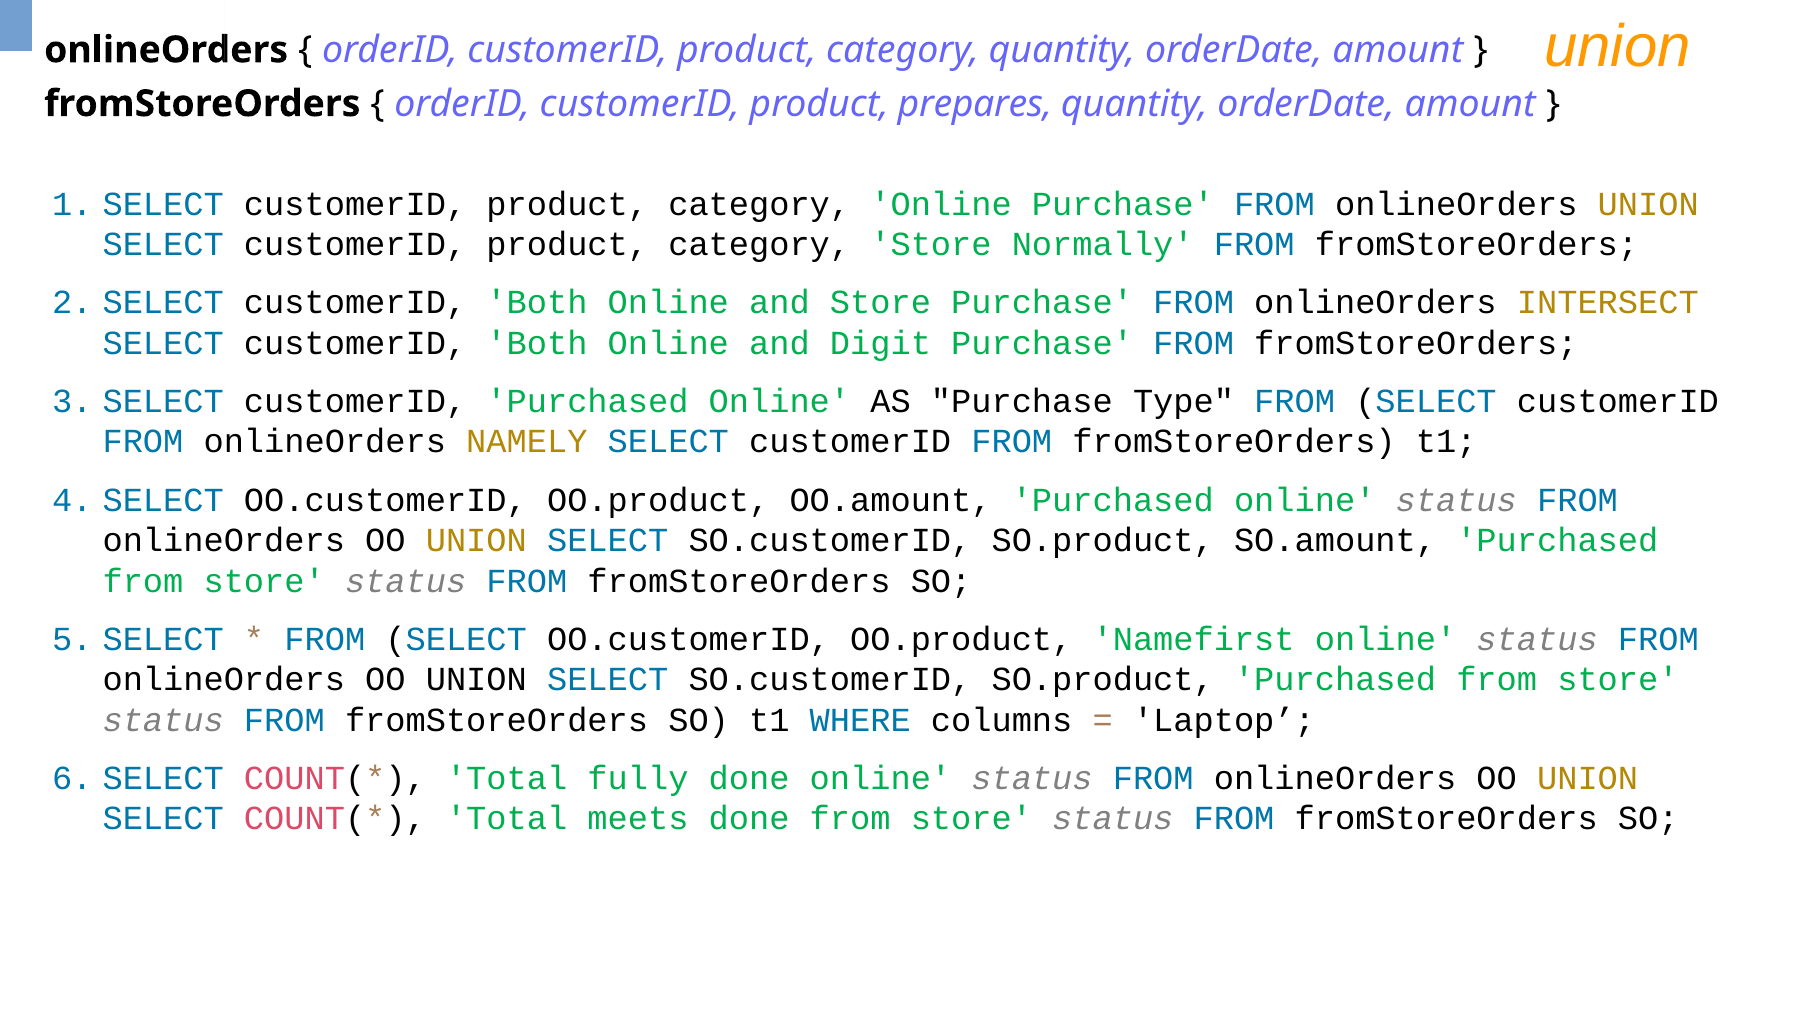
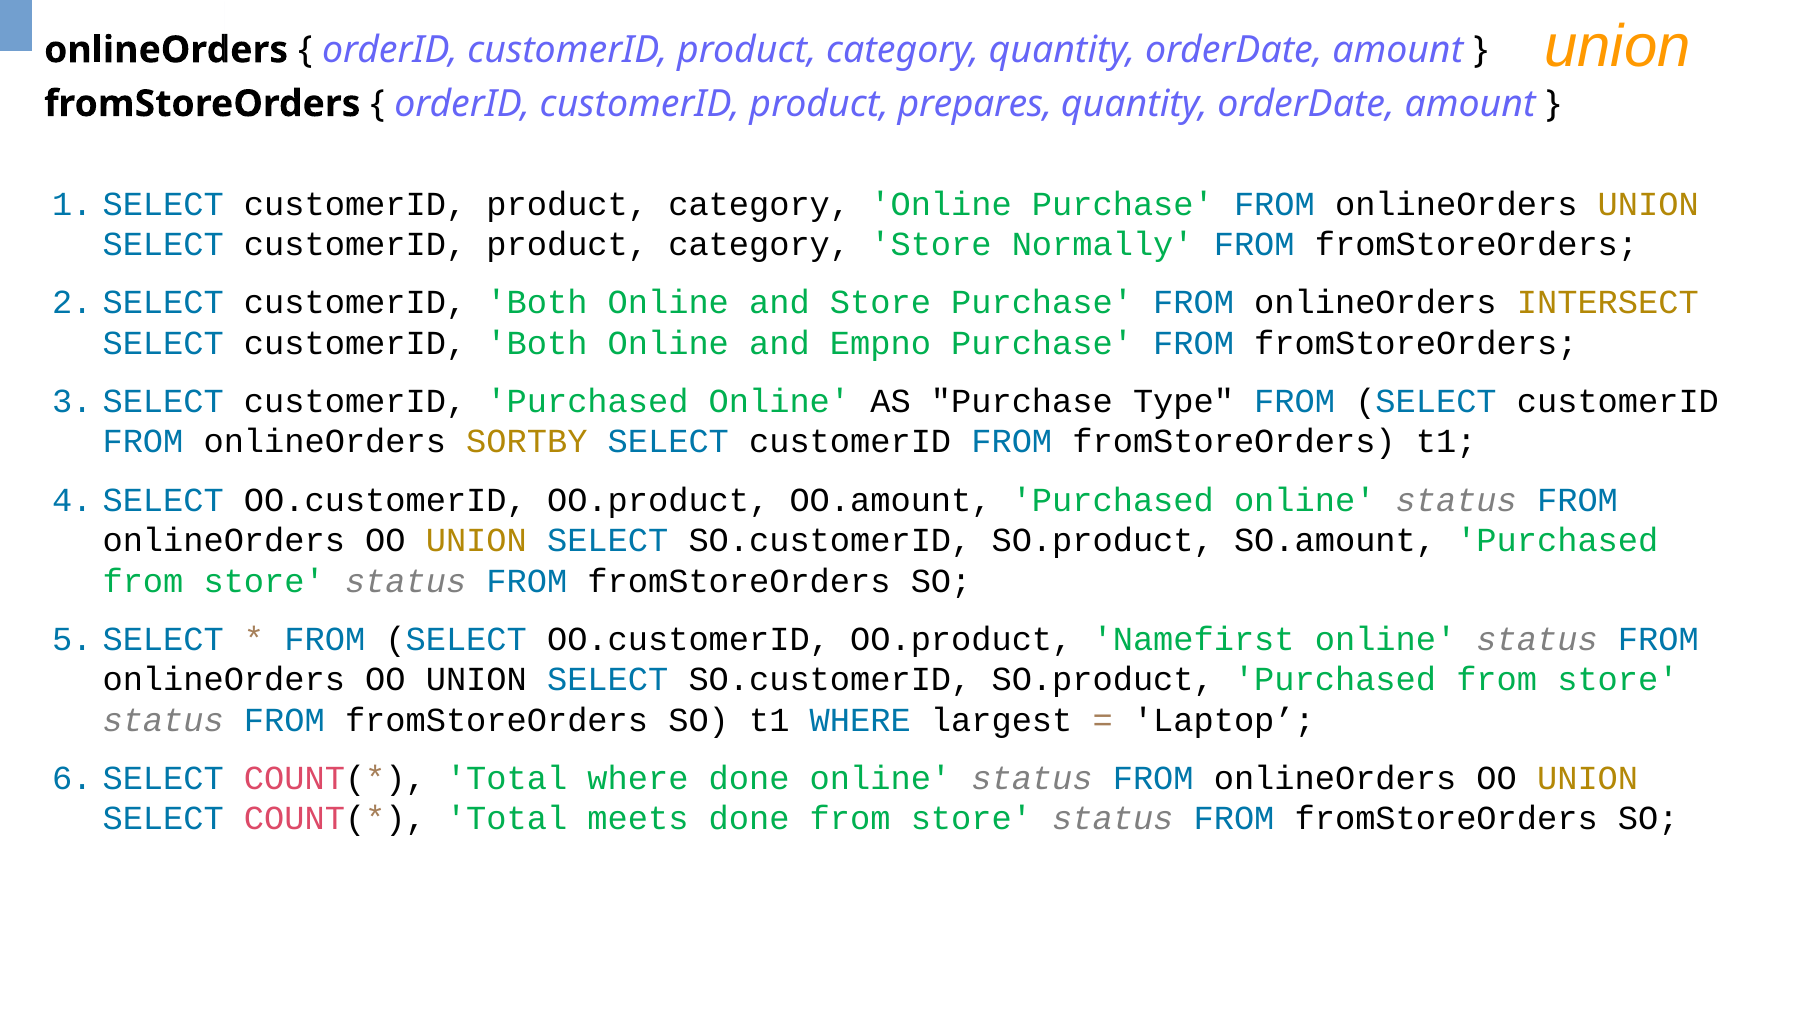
Digit: Digit -> Empno (880, 343)
NAMELY: NAMELY -> SORTBY (527, 442)
columns: columns -> largest (1002, 720)
Total fully: fully -> where (638, 779)
